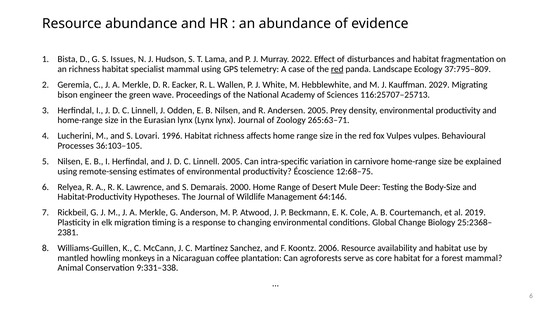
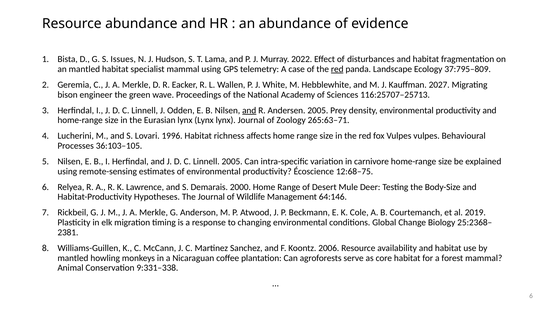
an richness: richness -> mantled (84, 69)
2029: 2029 -> 2027 (439, 85)
and underline: none -> present (249, 110)
